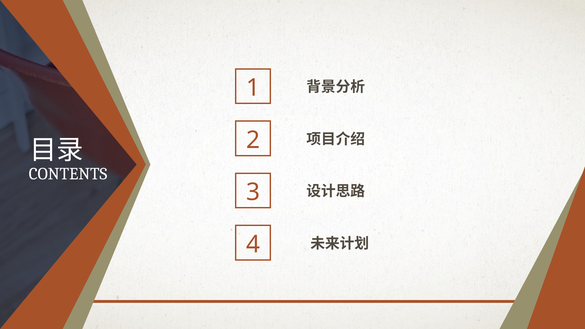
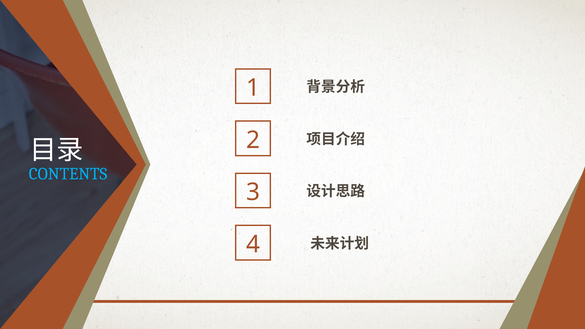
CONTENTS colour: white -> light blue (68, 174)
